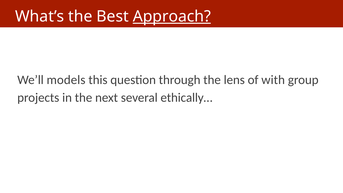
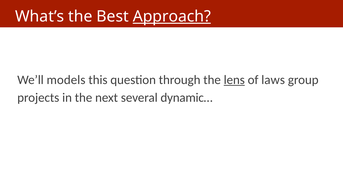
lens underline: none -> present (234, 80)
with: with -> laws (273, 80)
ethically…: ethically… -> dynamic… (187, 98)
